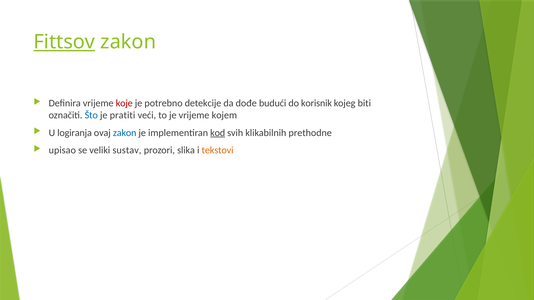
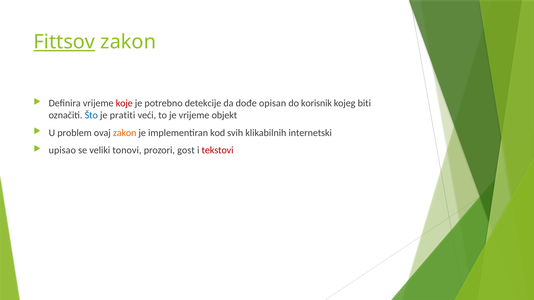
budući: budući -> opisan (273, 103)
kojem: kojem -> objekt (224, 115)
logiranja: logiranja -> problem (75, 133)
zakon colour: blue -> orange (125, 133)
kod underline: present -> none (218, 133)
prethodne: prethodne -> internetski (310, 133)
sustav: sustav -> tonovi (127, 151)
slika: slika -> gost (186, 151)
tekstovi colour: orange -> red (218, 151)
